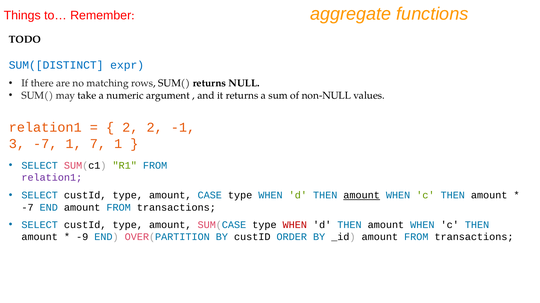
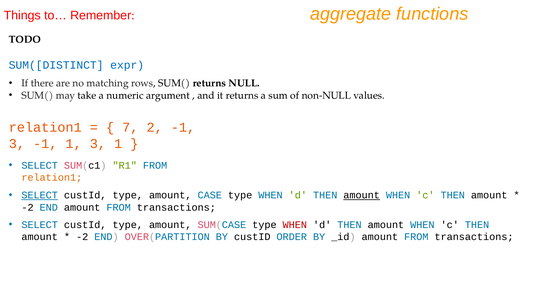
2: 2 -> 7 (130, 128)
3 -7: -7 -> -1 (45, 144)
1 7: 7 -> 3 (98, 144)
relation1 colour: purple -> orange (52, 178)
SELECT underline: none -> present (40, 196)
-7: -7 -> -2 (28, 208)
-9: -9 -> -2 (82, 238)
